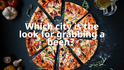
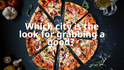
been: been -> good (61, 42)
